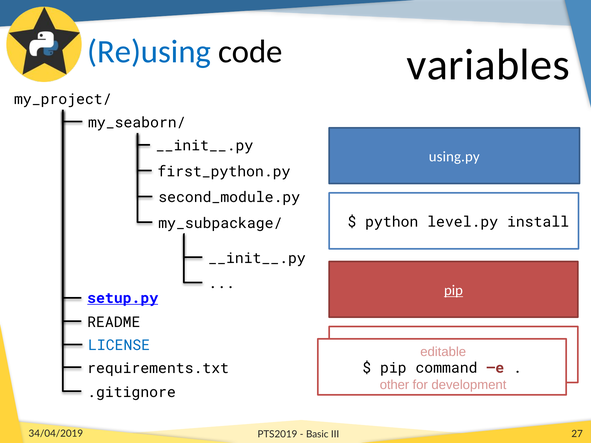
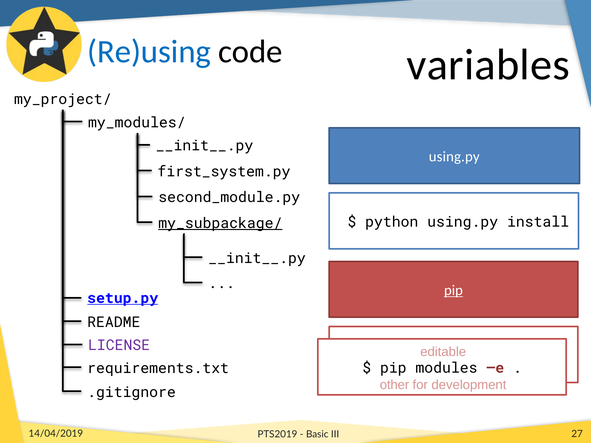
my_seaborn/: my_seaborn/ -> my_modules/ (137, 123)
first_python.py: first_python.py -> first_system.py (224, 172)
python level.py: level.py -> using.py (463, 222)
my_subpackage/ underline: none -> present (220, 223)
LICENSE colour: blue -> purple (119, 346)
command: command -> modules (446, 368)
34/04/2019: 34/04/2019 -> 14/04/2019 (56, 434)
